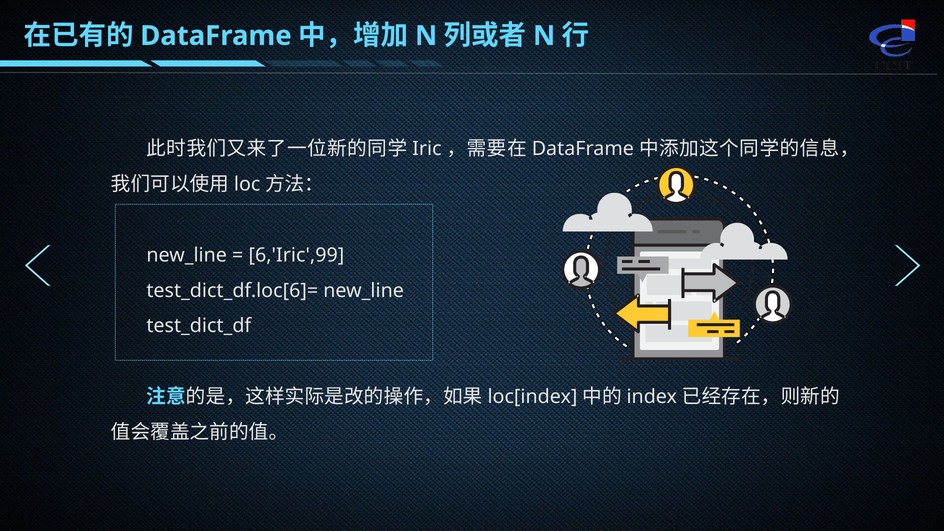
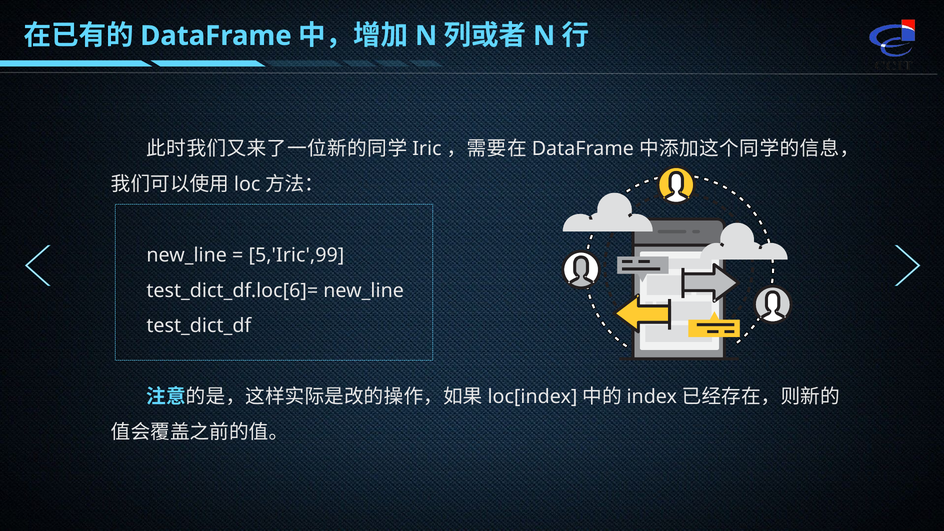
6,'Iric',99: 6,'Iric',99 -> 5,'Iric',99 (296, 255)
